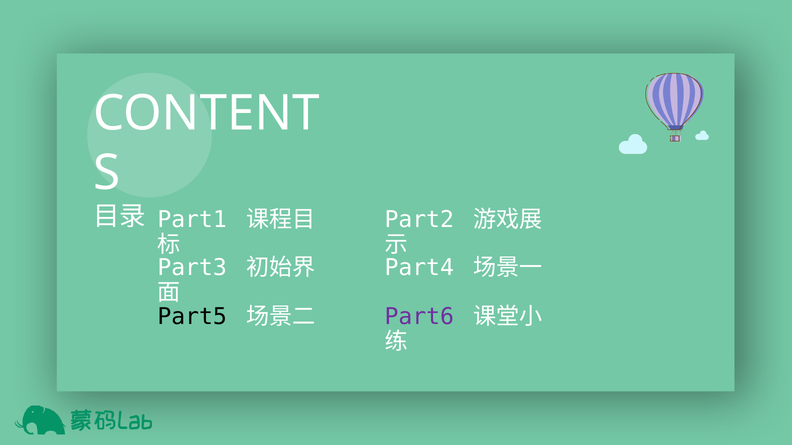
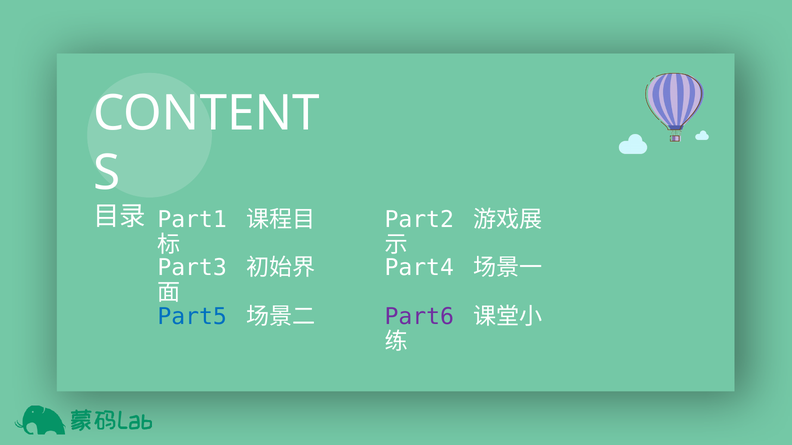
Part5 colour: black -> blue (192, 317)
